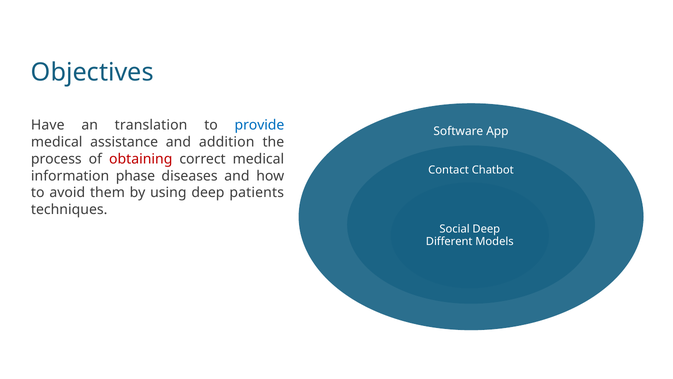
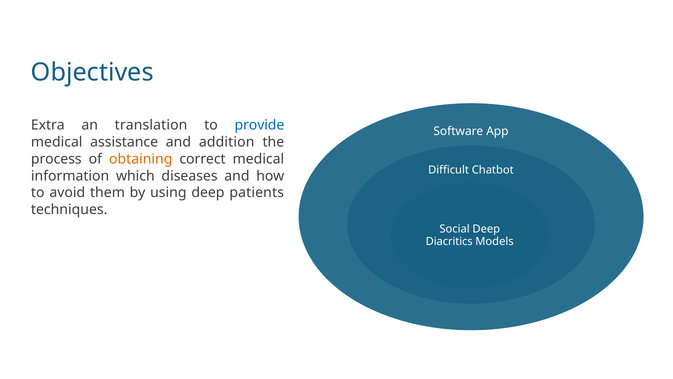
Have: Have -> Extra (48, 125)
obtaining colour: red -> orange (141, 159)
Contact: Contact -> Difficult (449, 170)
phase: phase -> which (135, 176)
Different: Different -> Diacritics (449, 241)
